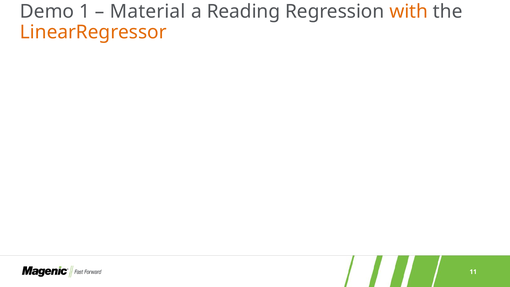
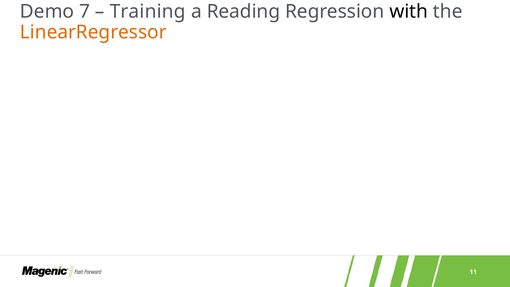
1: 1 -> 7 (85, 11)
Material: Material -> Training (148, 11)
with colour: orange -> black (409, 11)
